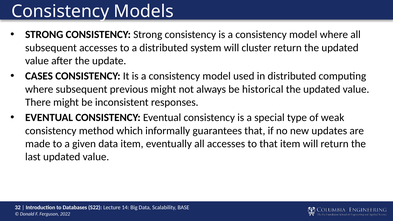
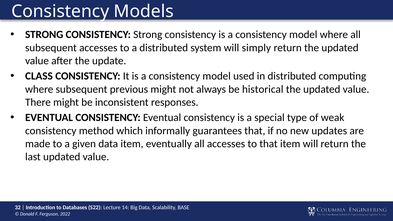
cluster: cluster -> simply (256, 48)
CASES: CASES -> CLASS (39, 76)
